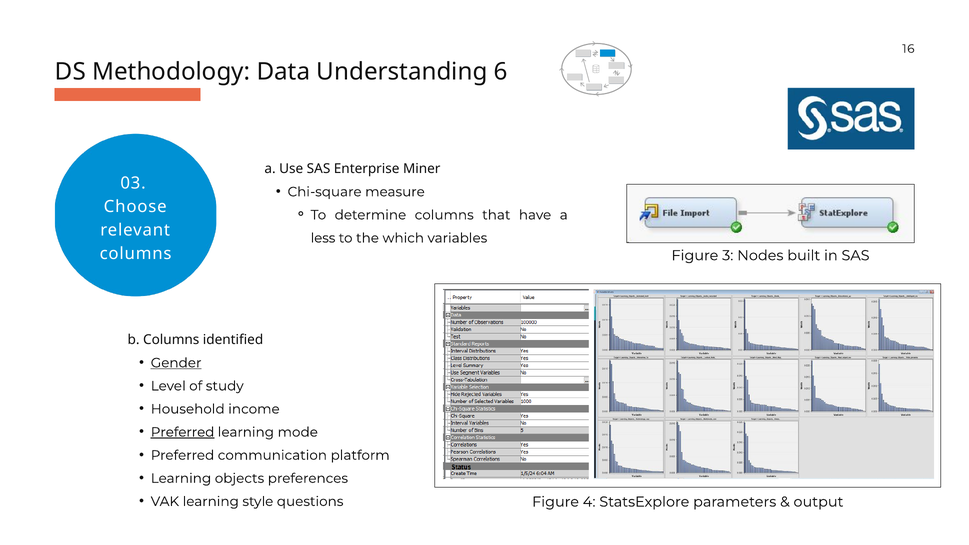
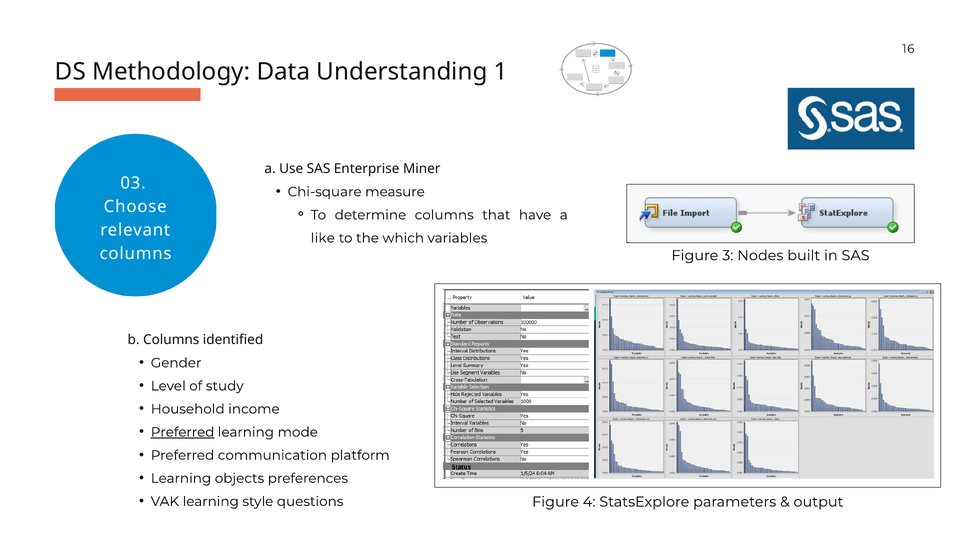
6: 6 -> 1 (501, 72)
less: less -> like (323, 238)
Gender underline: present -> none (176, 363)
